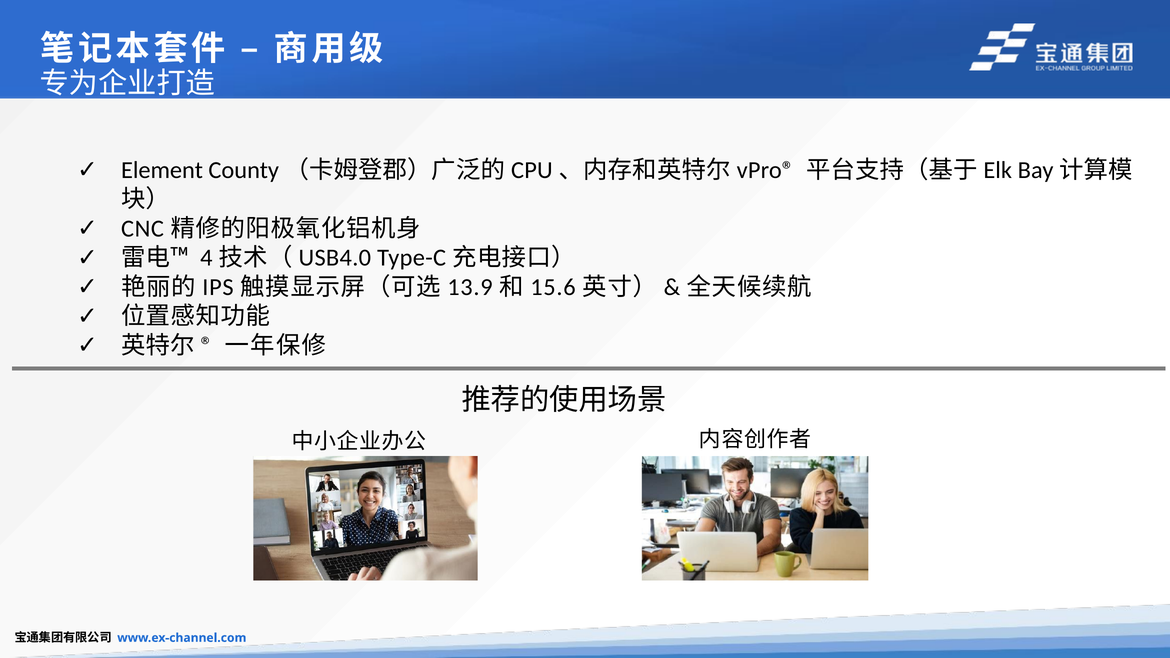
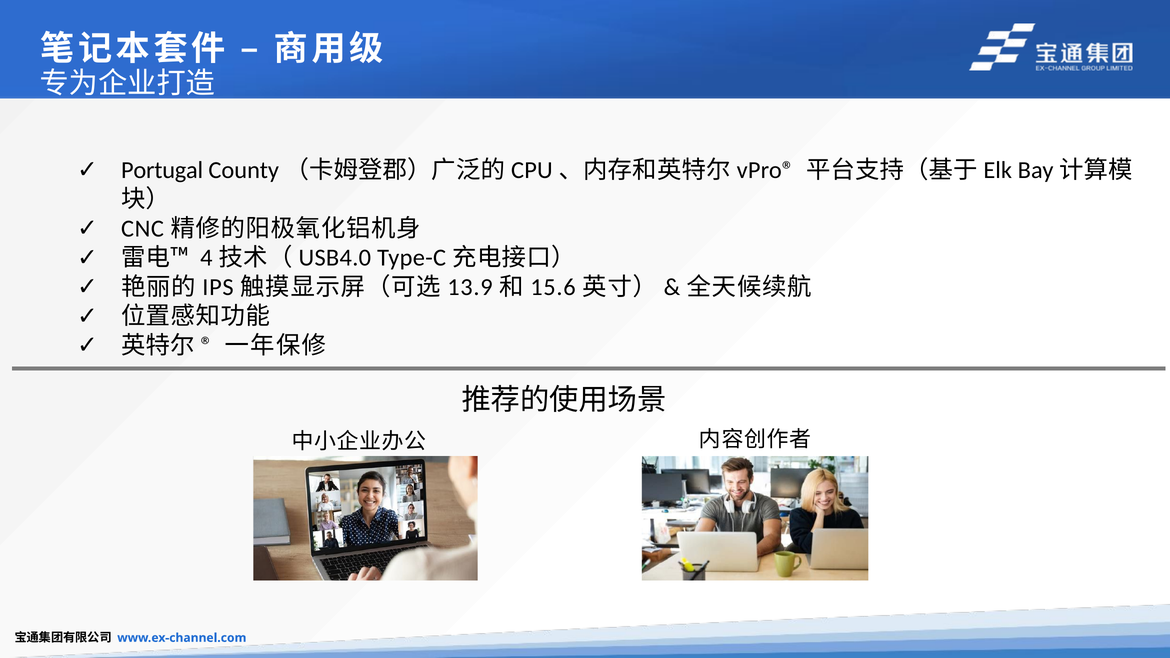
Element: Element -> Portugal (162, 170)
